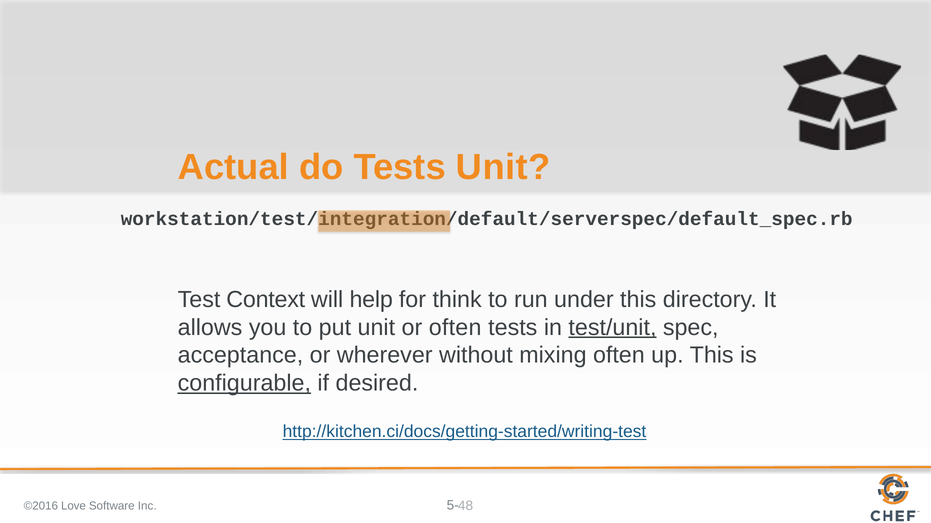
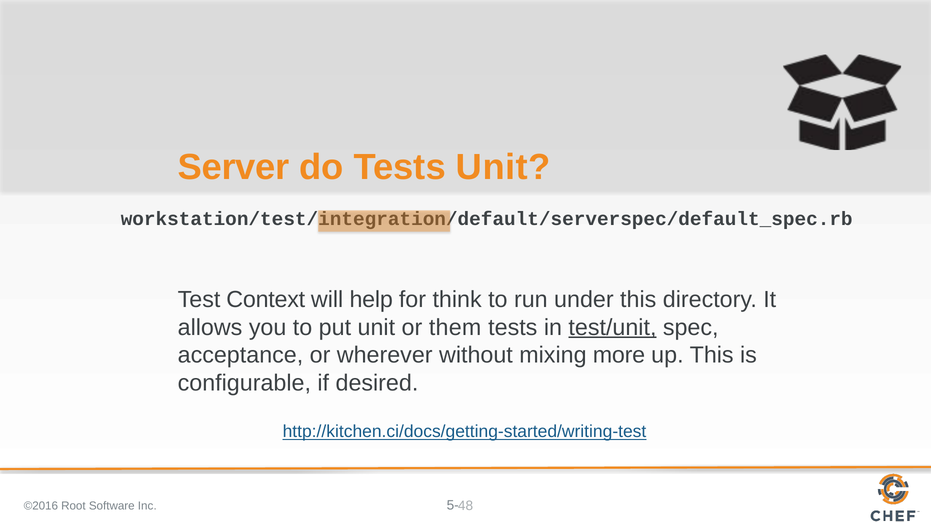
Actual: Actual -> Server (234, 168)
or often: often -> them (455, 328)
mixing often: often -> more (619, 356)
configurable underline: present -> none (244, 384)
Love: Love -> Root (73, 507)
